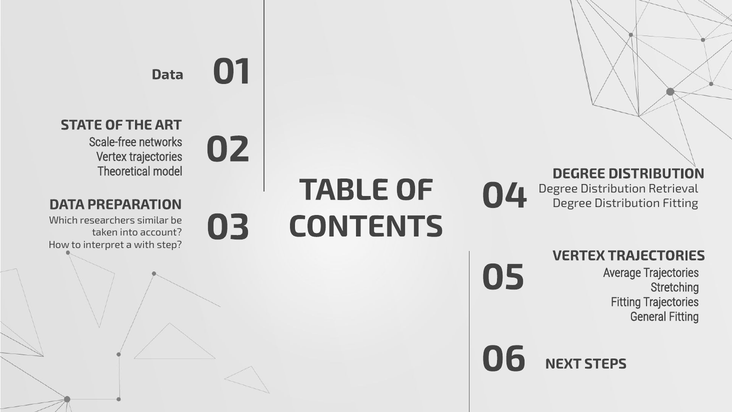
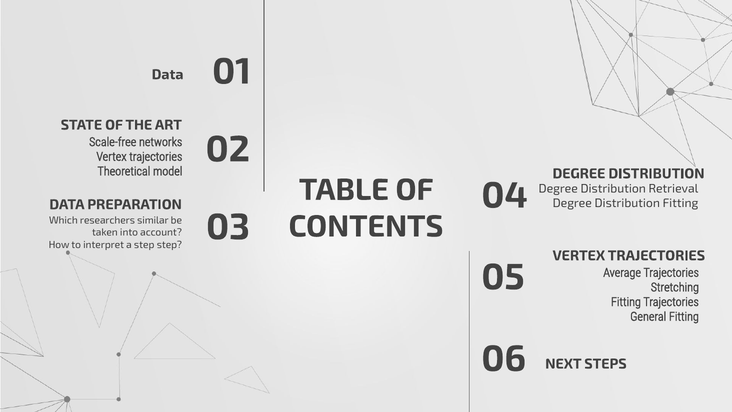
a with: with -> step (144, 245)
